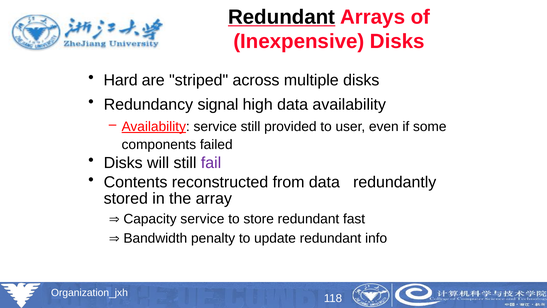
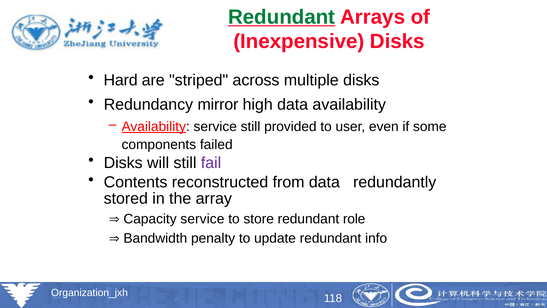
Redundant colour: black -> green (282, 17)
signal: signal -> mirror (218, 104)
fast: fast -> role (354, 219)
